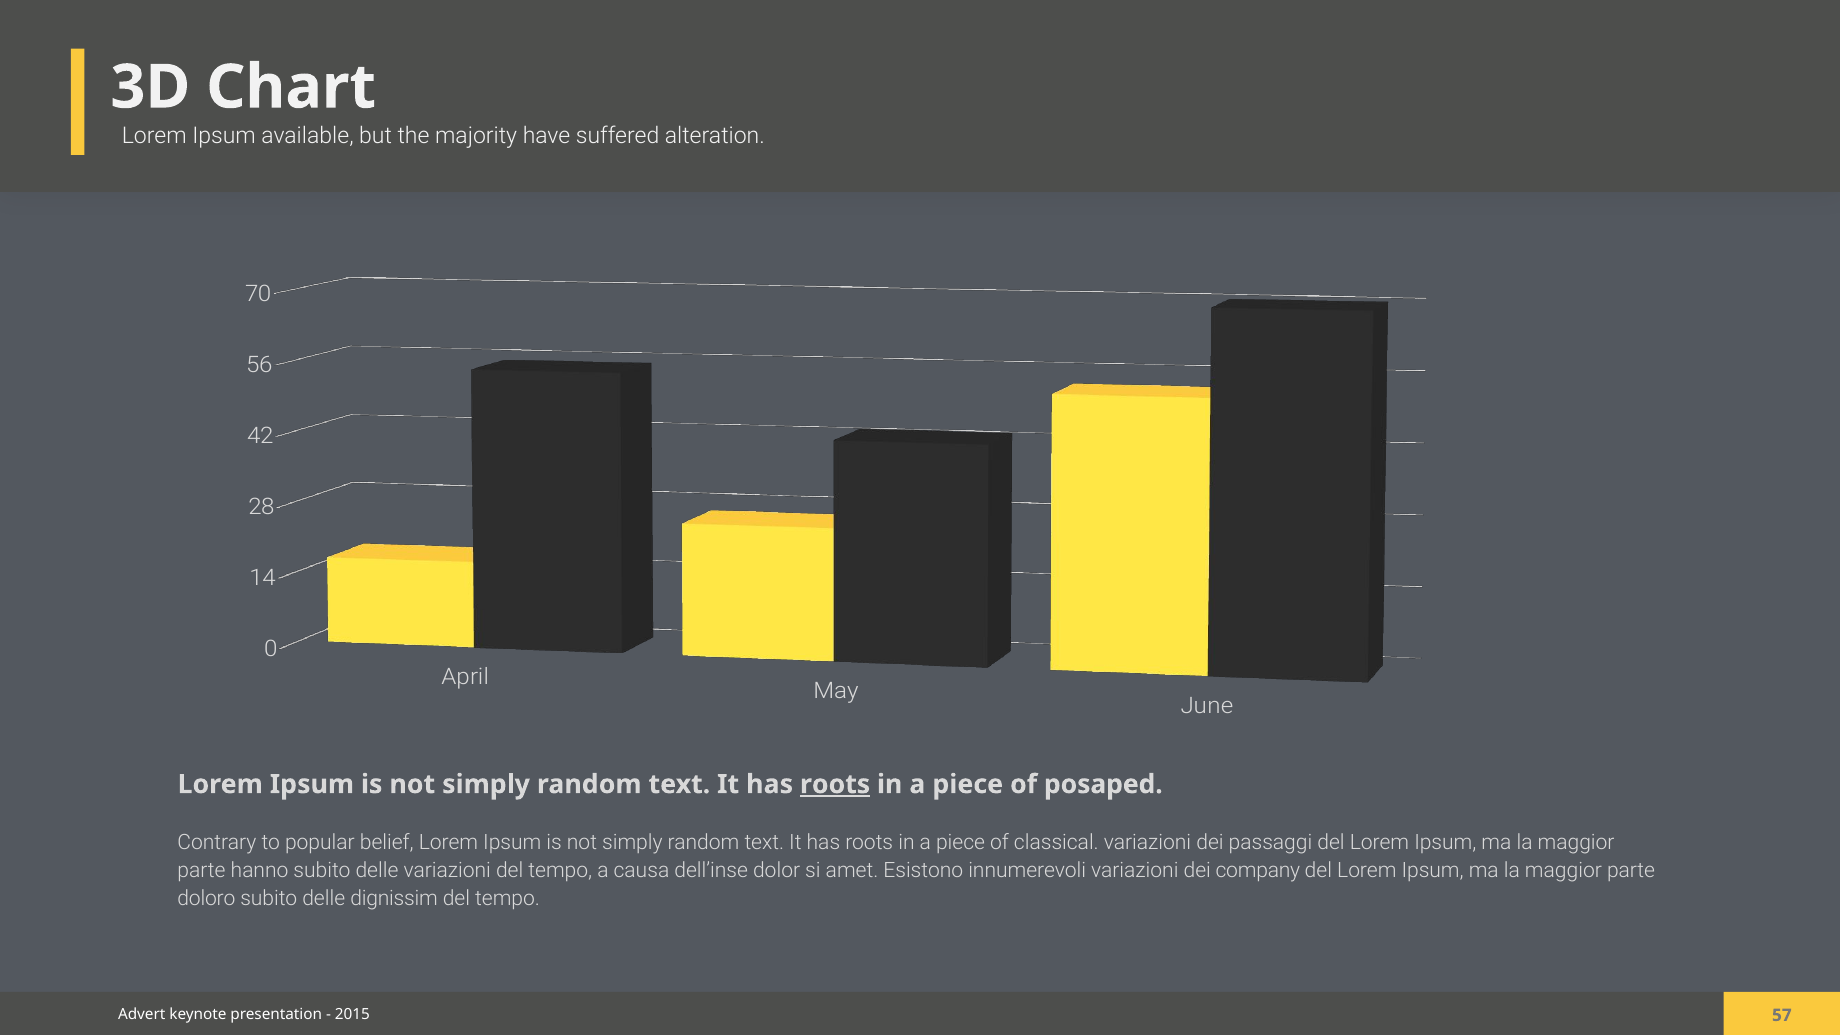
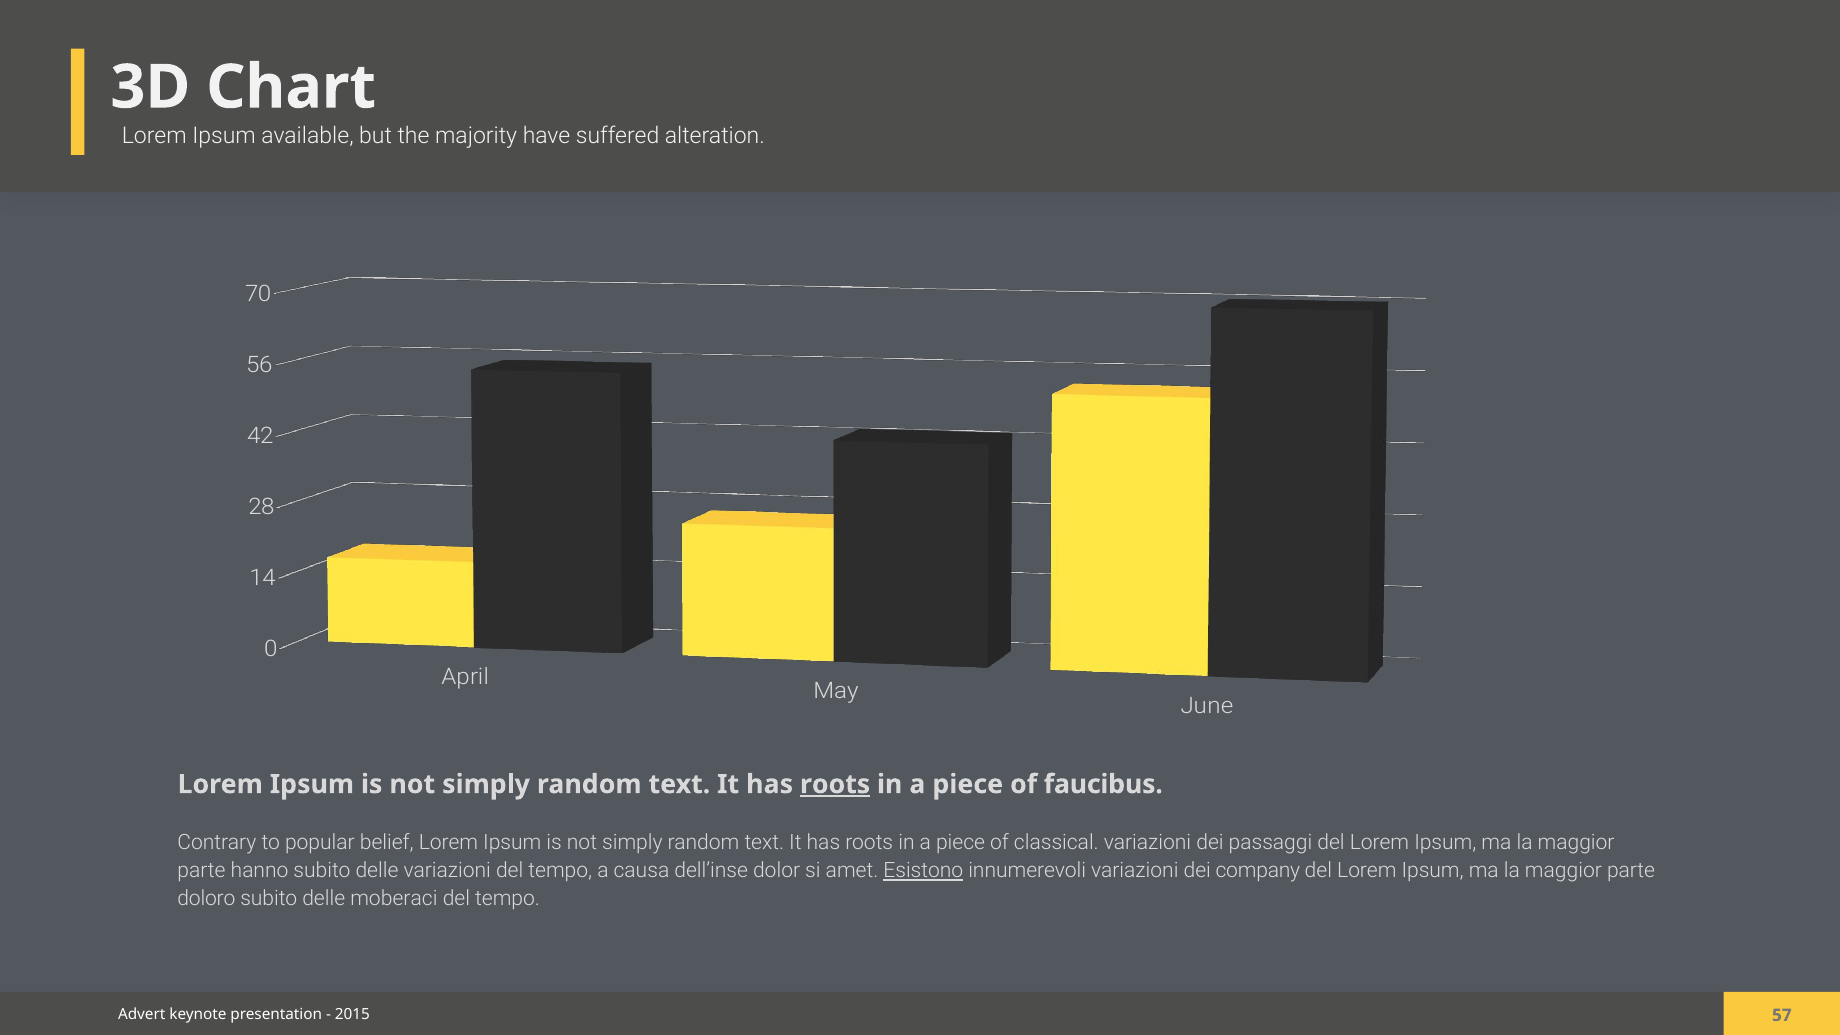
posaped: posaped -> faucibus (1103, 784)
Esistono underline: none -> present (923, 871)
dignissim: dignissim -> moberaci (394, 899)
